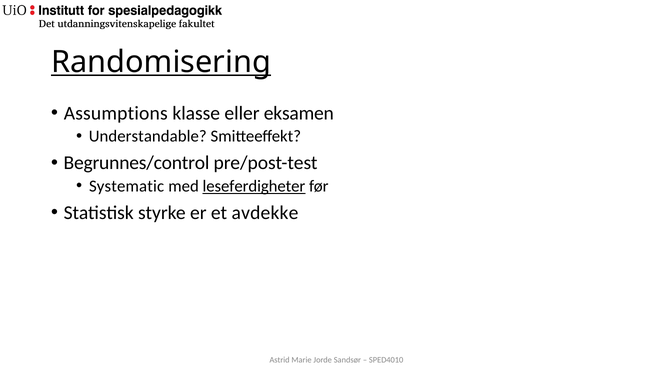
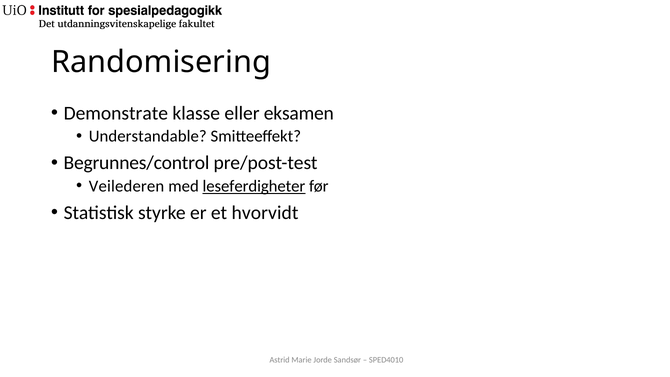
Randomisering underline: present -> none (161, 62)
Assumptions: Assumptions -> Demonstrate (116, 113)
Systematic: Systematic -> Veilederen (127, 186)
avdekke: avdekke -> hvorvidt (265, 213)
